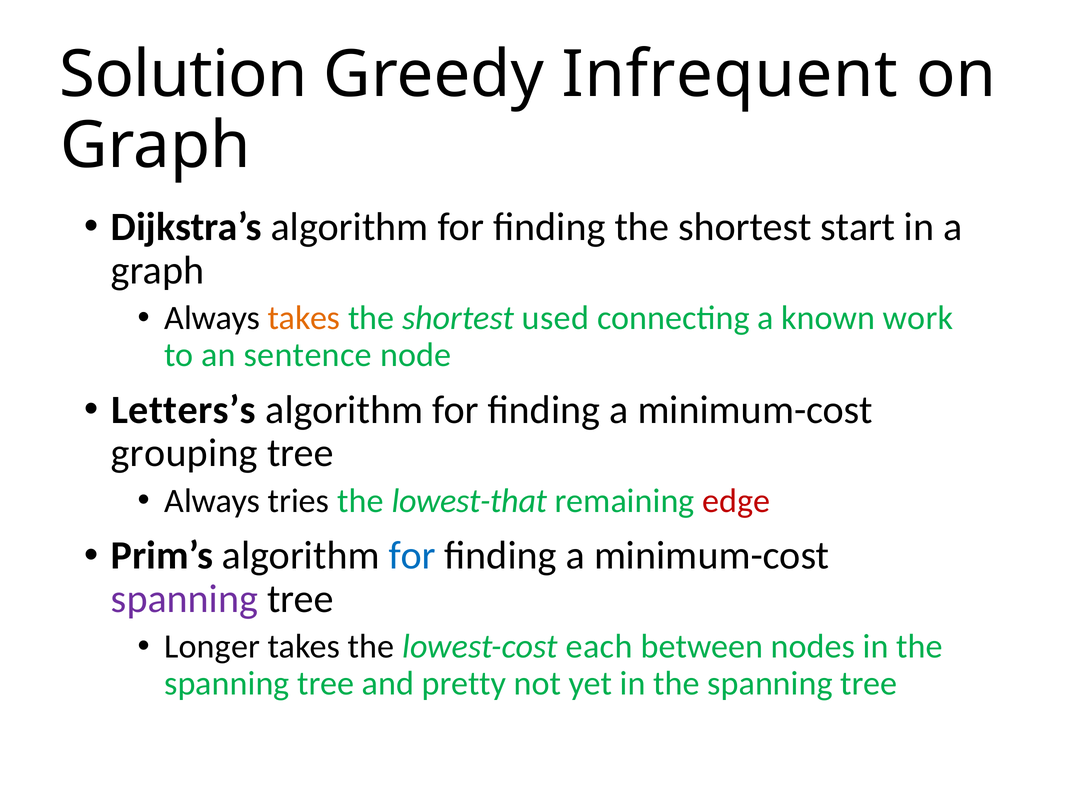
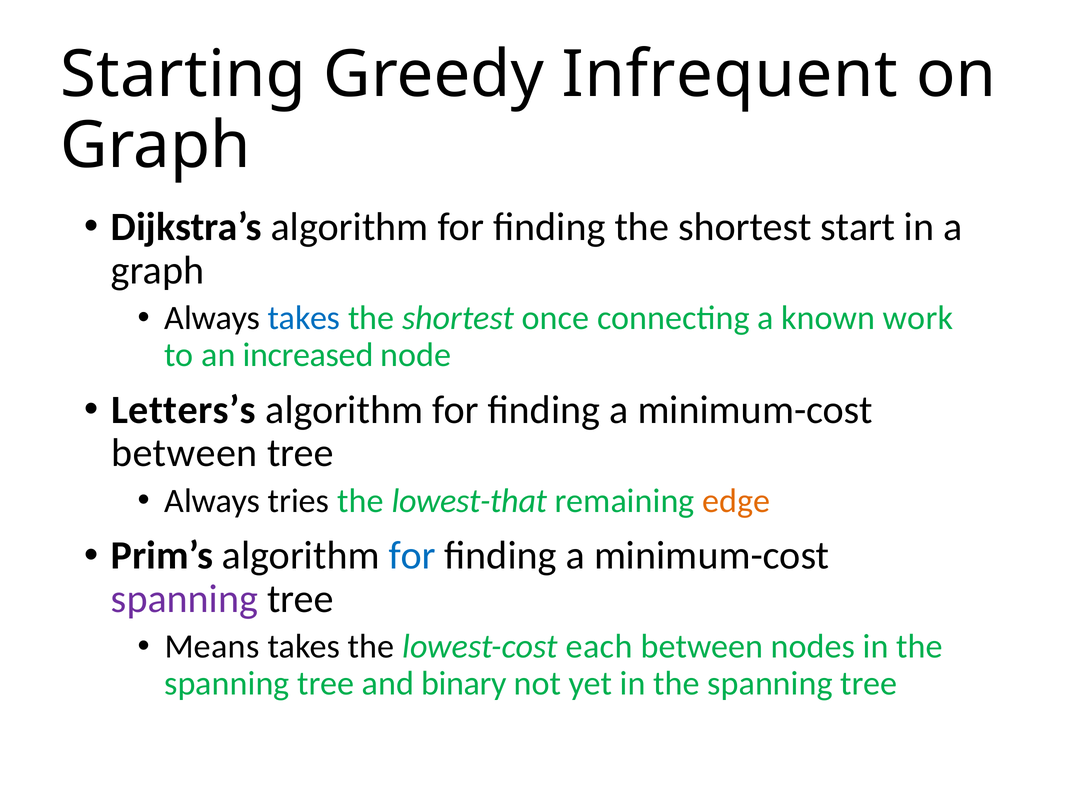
Solution: Solution -> Starting (183, 75)
takes colour: orange -> blue (304, 318)
used: used -> once (556, 318)
sentence: sentence -> increased (308, 355)
grouping: grouping -> between (184, 453)
edge colour: red -> orange (736, 501)
Longer: Longer -> Means (212, 646)
pretty: pretty -> binary (464, 683)
